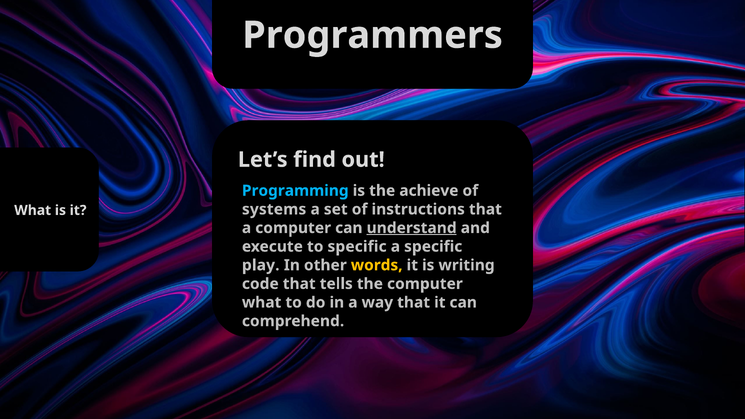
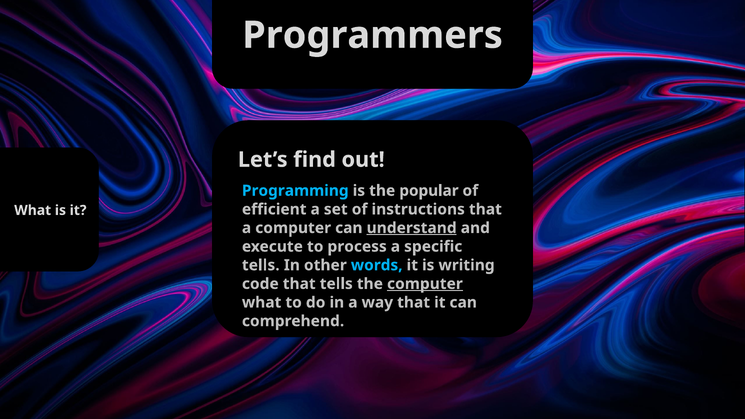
achieve: achieve -> popular (429, 191)
systems: systems -> efficient (274, 209)
to specific: specific -> process (357, 247)
play: play -> tells (261, 265)
words colour: yellow -> light blue (377, 265)
computer underline: none -> present (425, 284)
